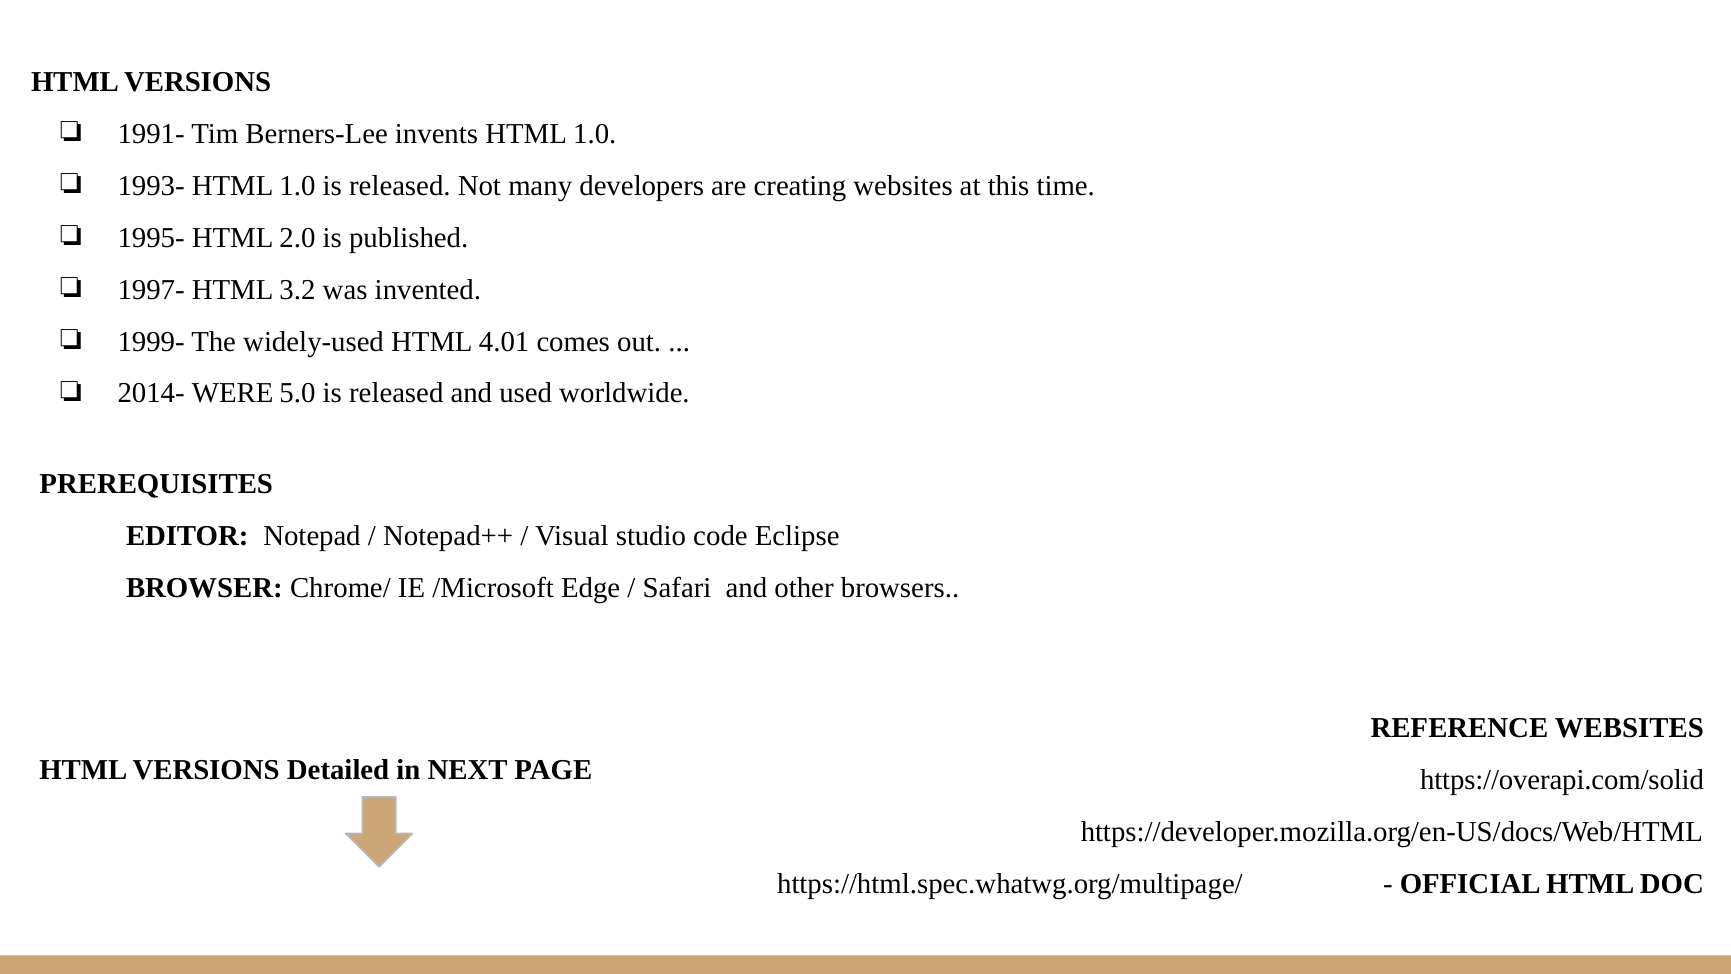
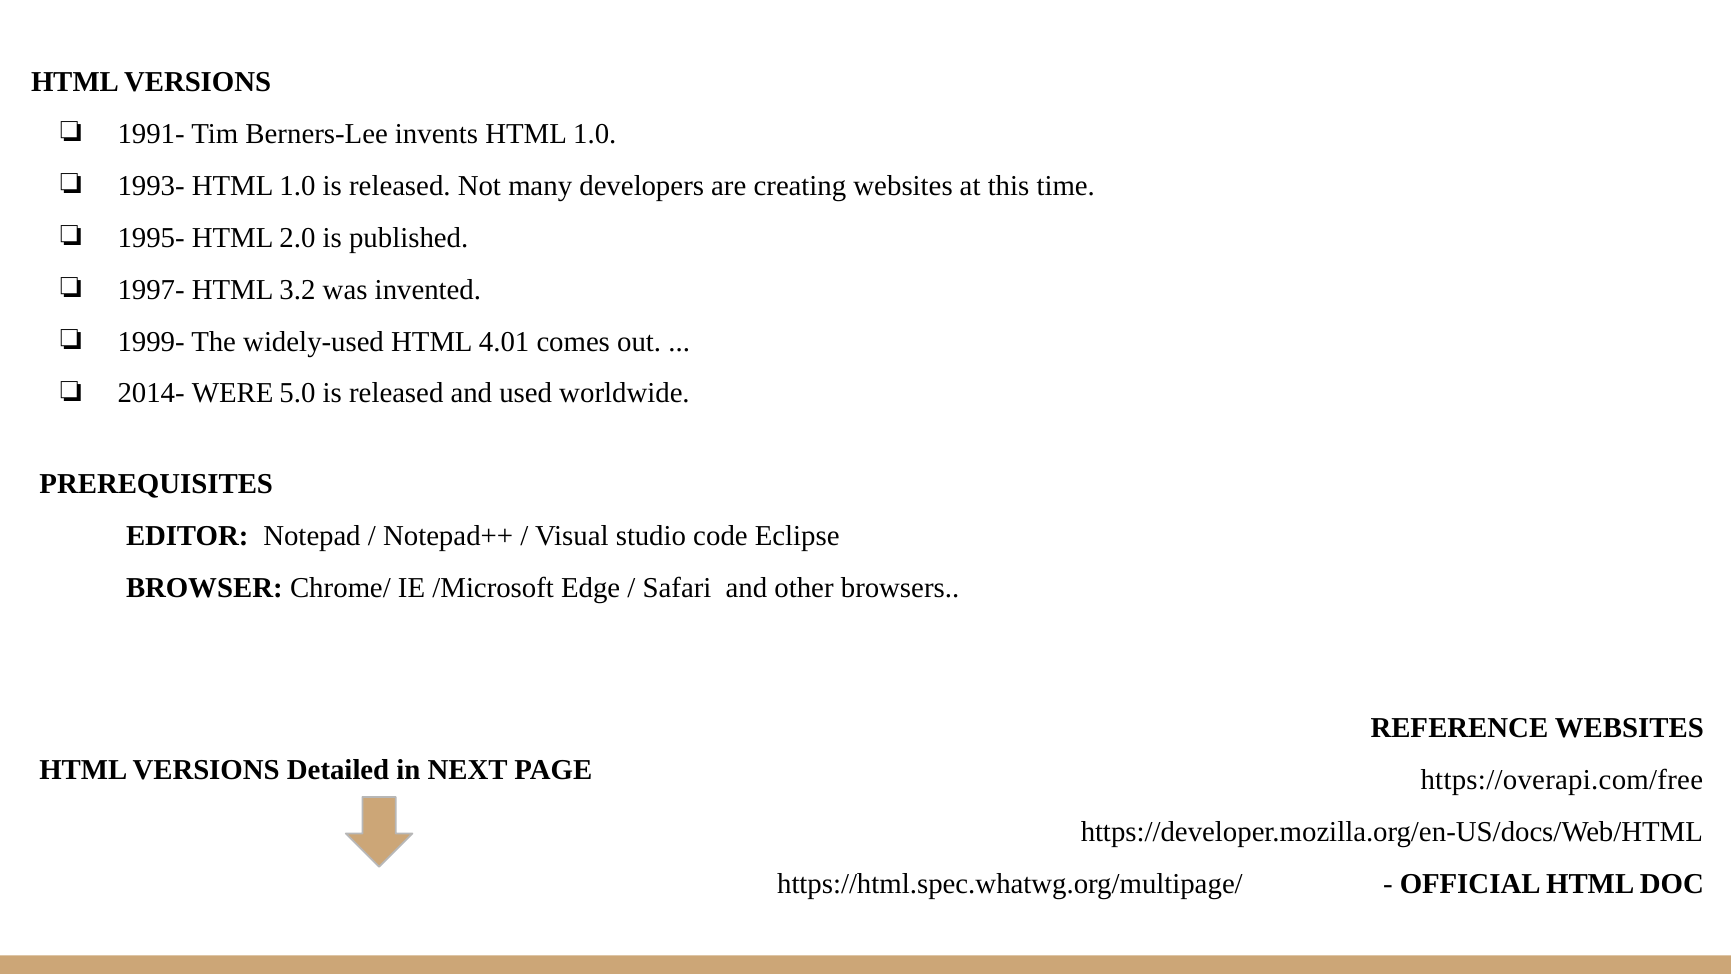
https://overapi.com/solid: https://overapi.com/solid -> https://overapi.com/free (1562, 780)
